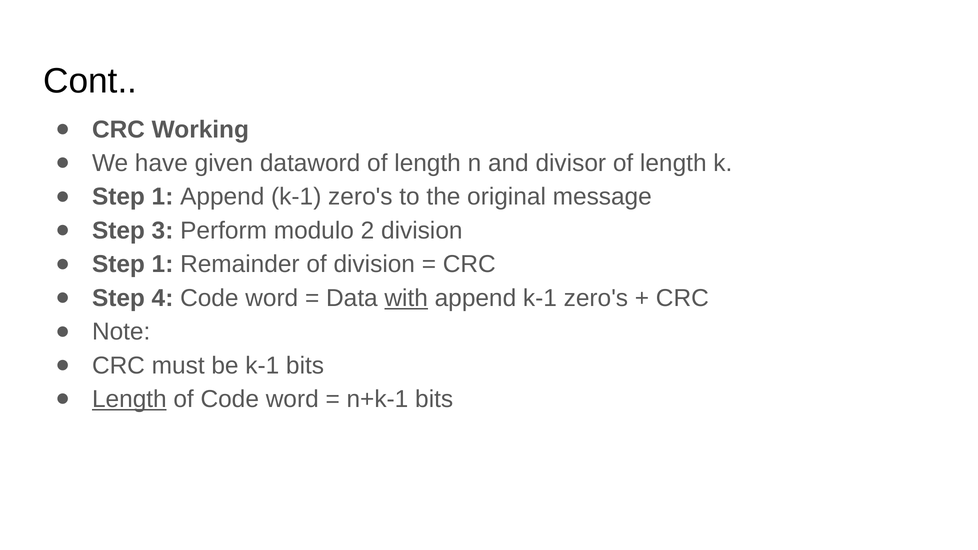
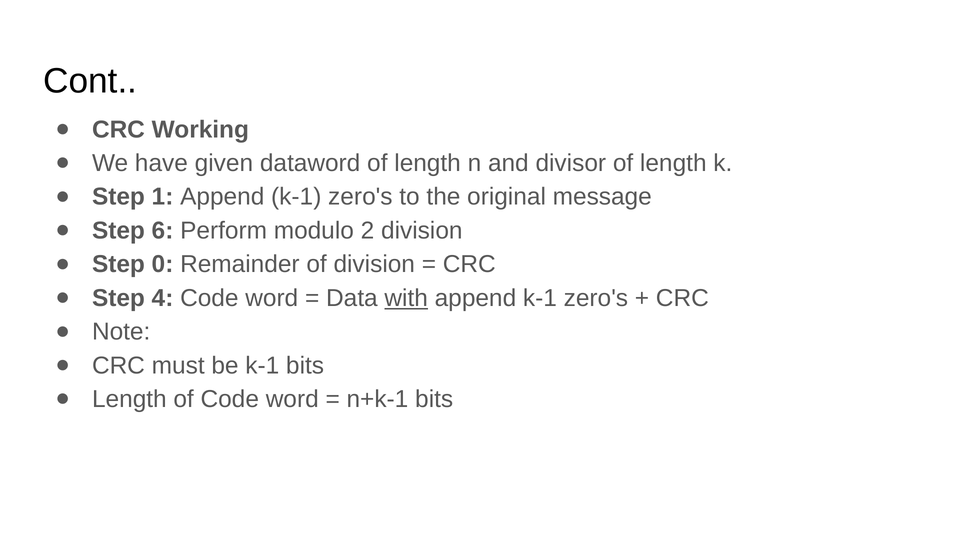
3: 3 -> 6 (163, 231)
1: 1 -> 0 (163, 264)
Length underline: present -> none (129, 399)
